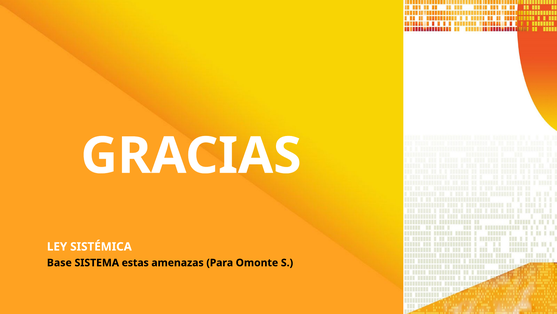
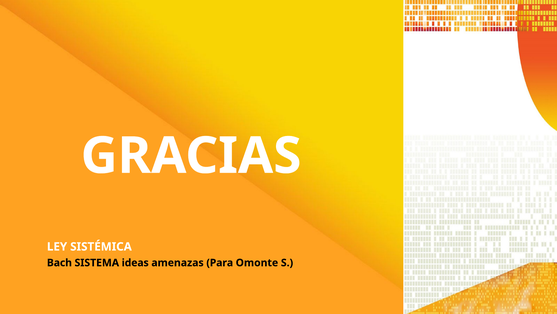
Base: Base -> Bach (59, 262)
estas: estas -> ideas (135, 262)
